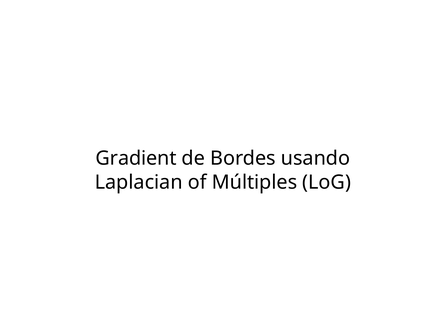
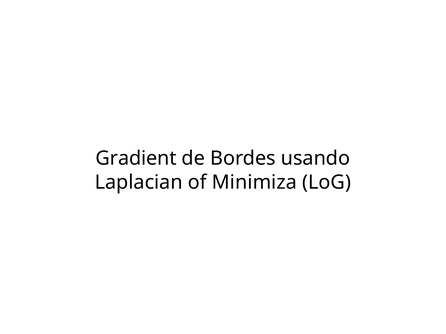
Múltiples: Múltiples -> Minimiza (254, 182)
